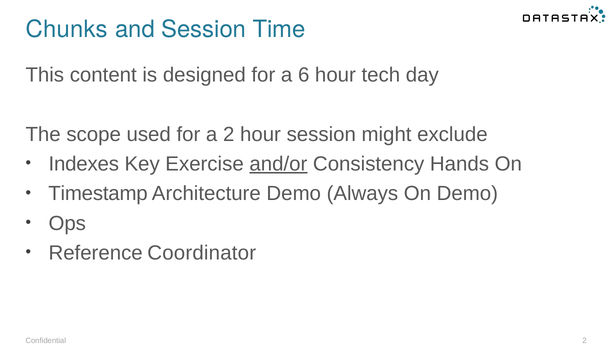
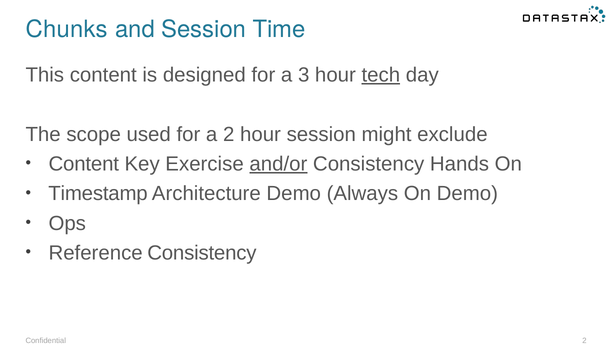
6: 6 -> 3 (304, 75)
tech underline: none -> present (381, 75)
Indexes: Indexes -> Content (84, 164)
Reference Coordinator: Coordinator -> Consistency (202, 253)
